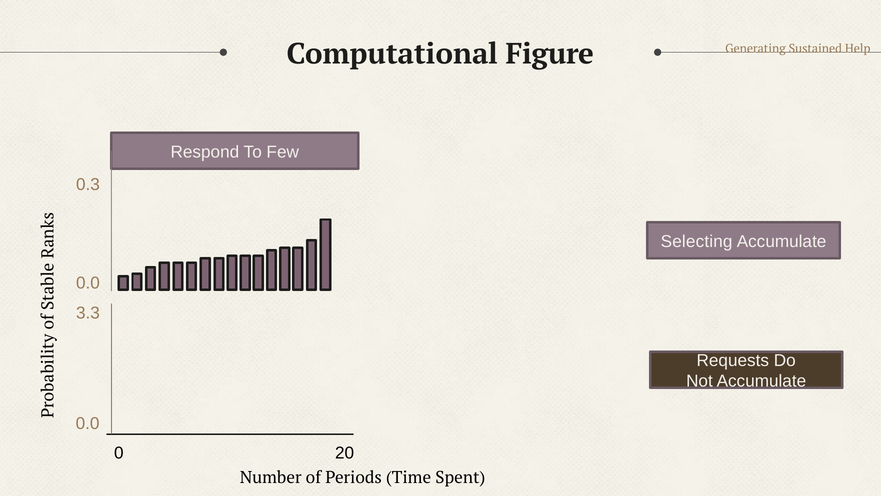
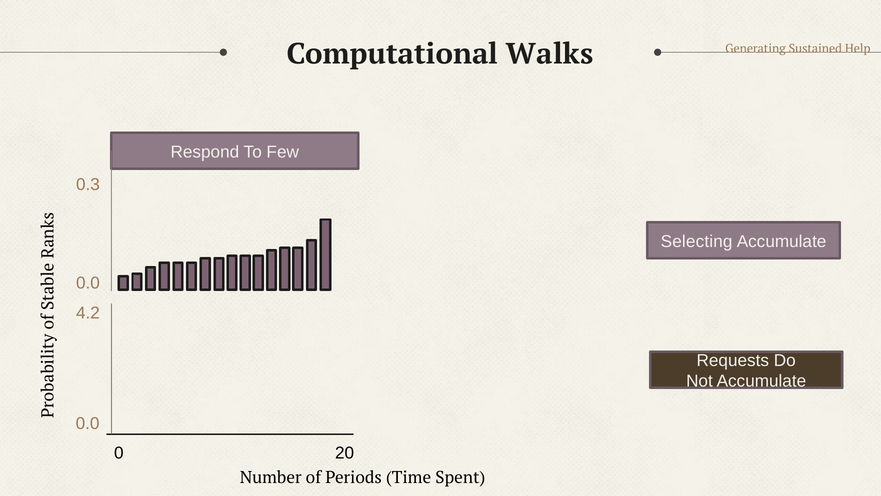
Figure: Figure -> Walks (550, 54)
3.3: 3.3 -> 4.2 (88, 313)
